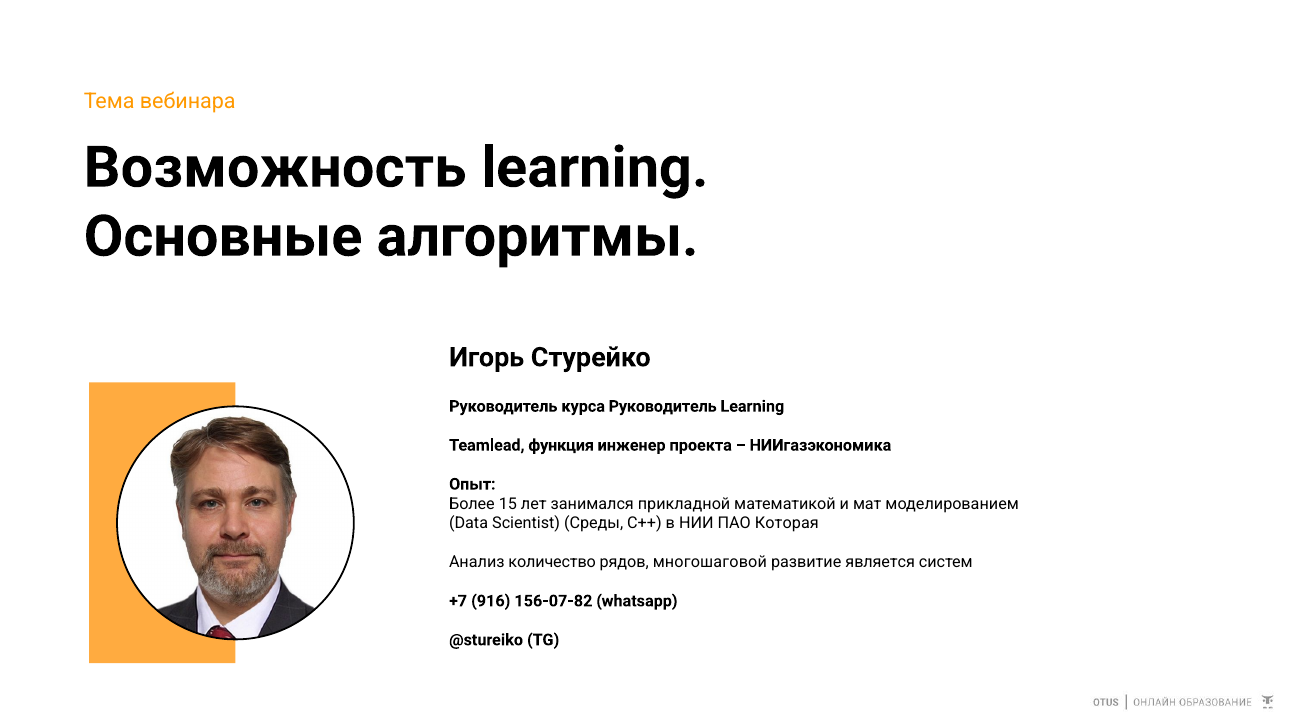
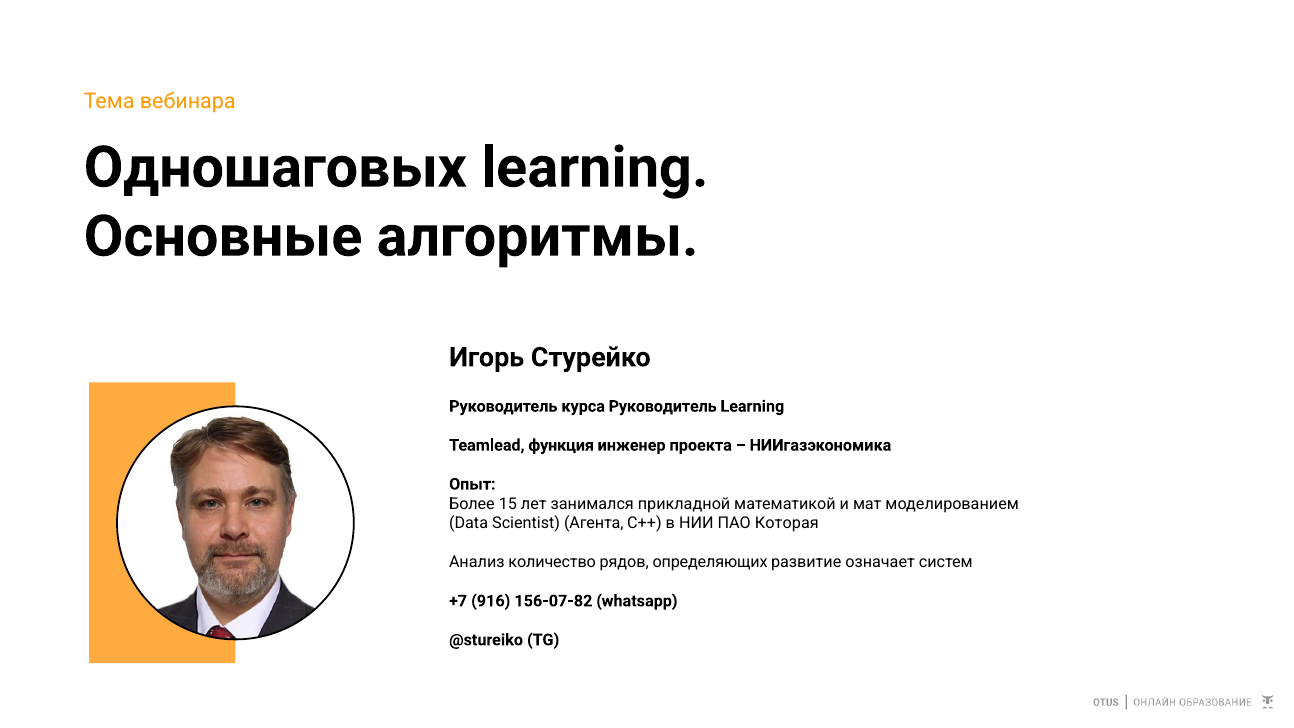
Возможность: Возможность -> Одношаговых (275, 168)
Среды: Среды -> Агента (594, 523)
многошаговой: многошаговой -> определяющих (710, 562)
является: является -> означает (880, 562)
